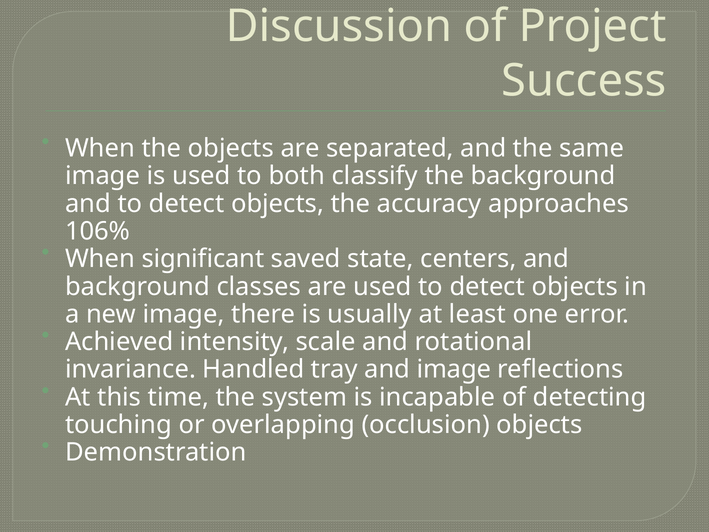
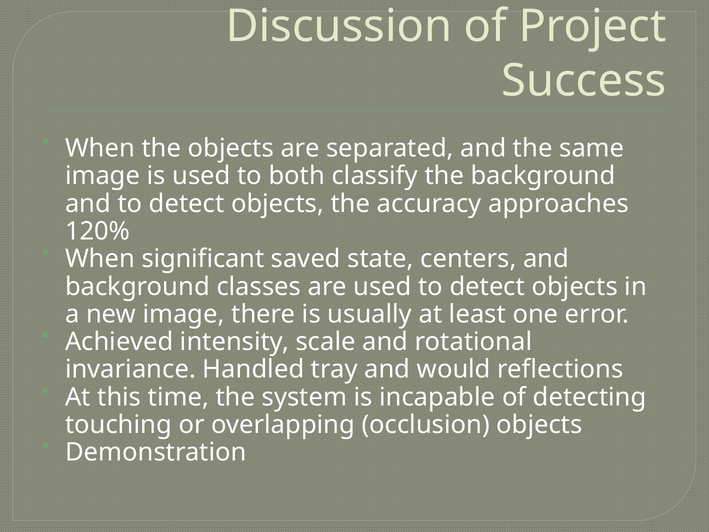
106%: 106% -> 120% (98, 231)
and image: image -> would (454, 369)
